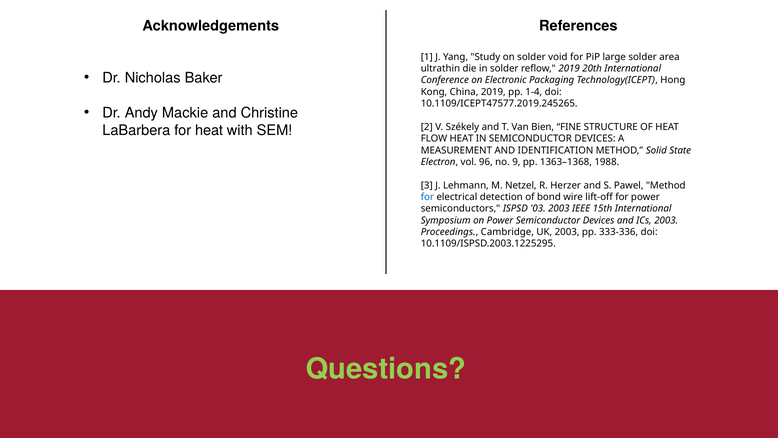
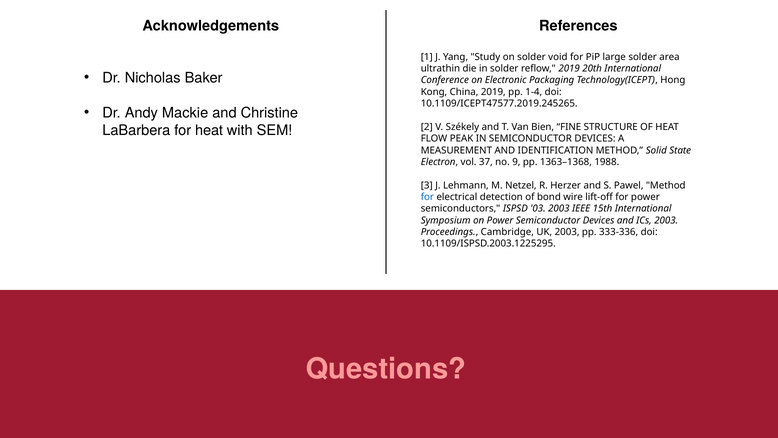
FLOW HEAT: HEAT -> PEAK (462, 139)
96: 96 -> 37 (486, 162)
Questions colour: light green -> pink (386, 369)
